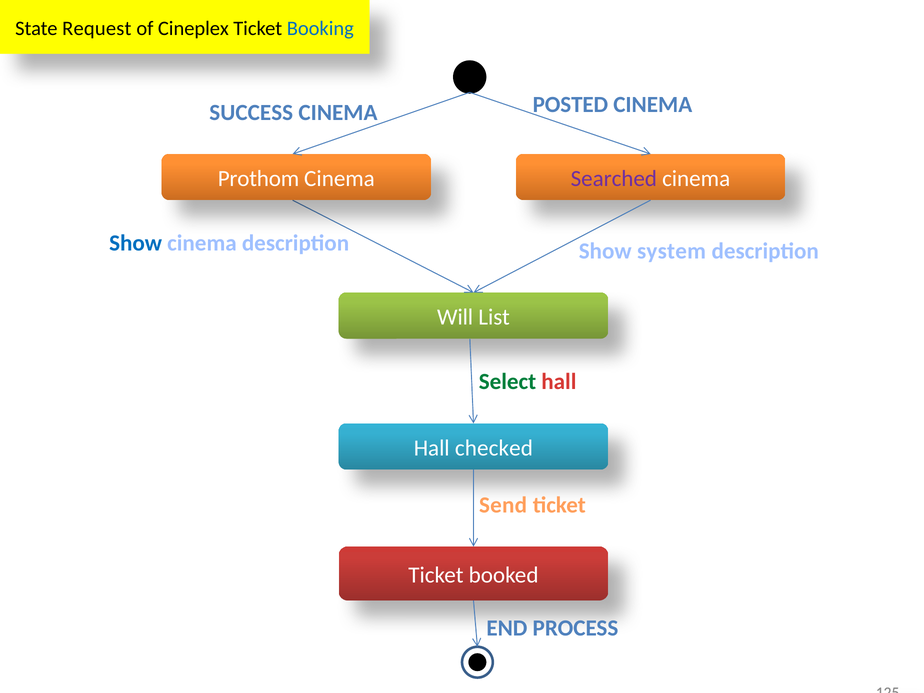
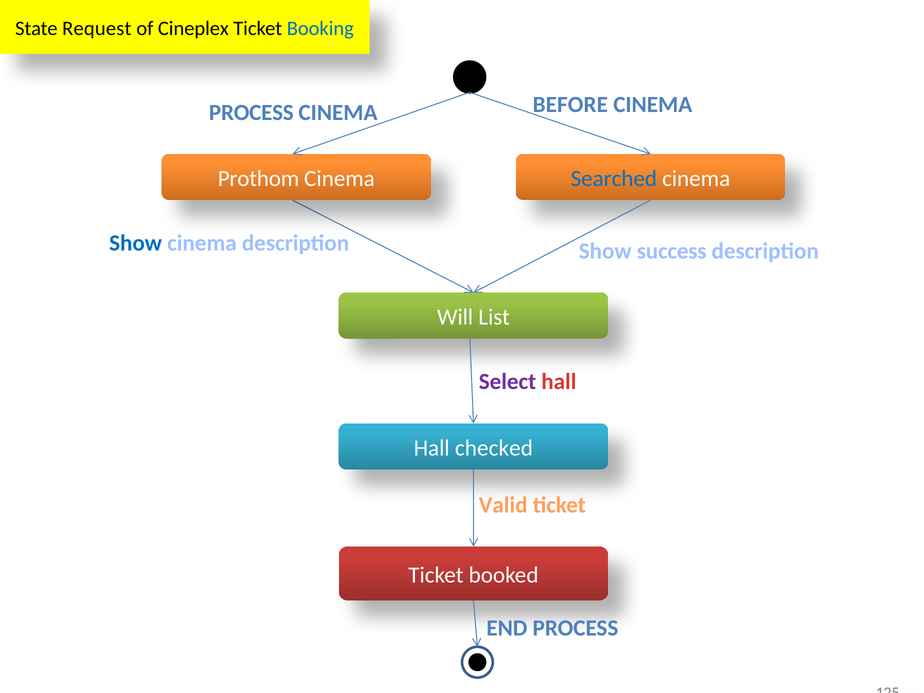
POSTED: POSTED -> BEFORE (570, 105)
SUCCESS: SUCCESS -> PROCESS (251, 112)
Searched colour: purple -> blue (614, 179)
system: system -> success (672, 251)
Select colour: green -> purple (507, 382)
Send: Send -> Valid (503, 505)
